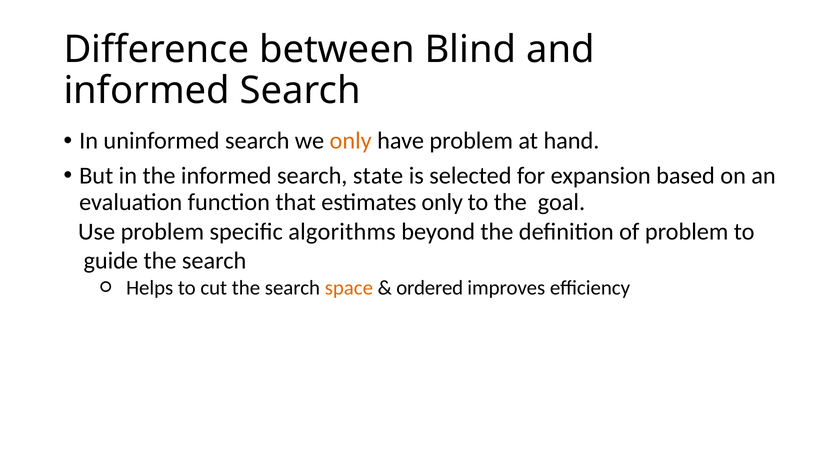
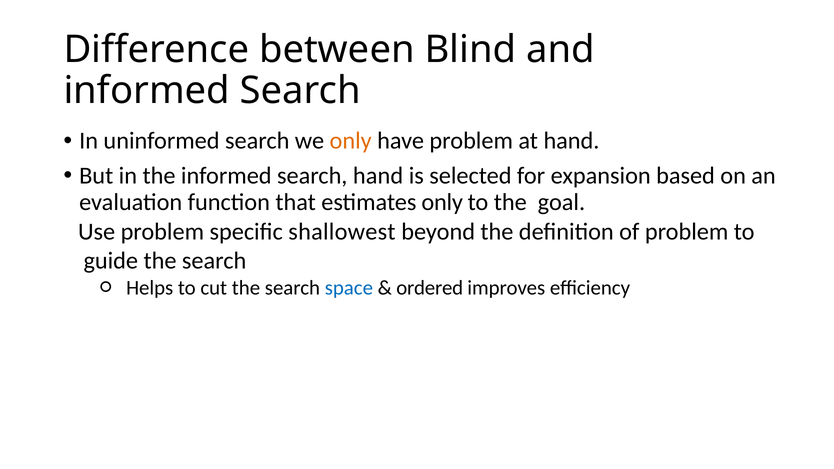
search state: state -> hand (378, 176)
algorithms: algorithms -> shallowest (342, 232)
space colour: orange -> blue (349, 288)
